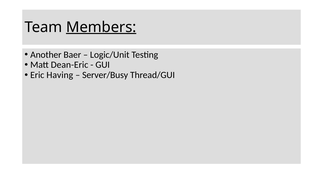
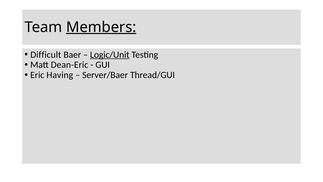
Another: Another -> Difficult (46, 55)
Logic/Unit underline: none -> present (110, 55)
Server/Busy: Server/Busy -> Server/Baer (105, 75)
